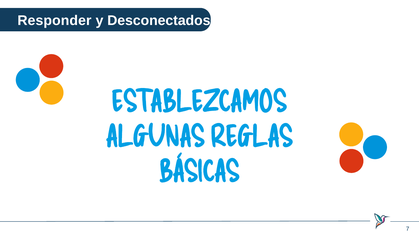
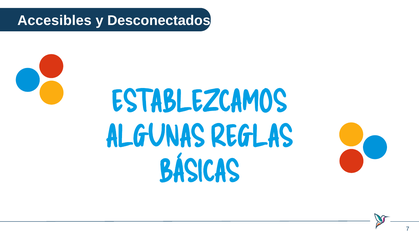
Responder: Responder -> Accesibles (54, 20)
